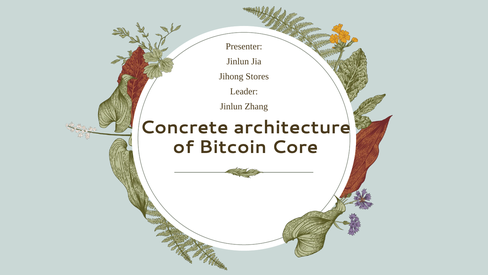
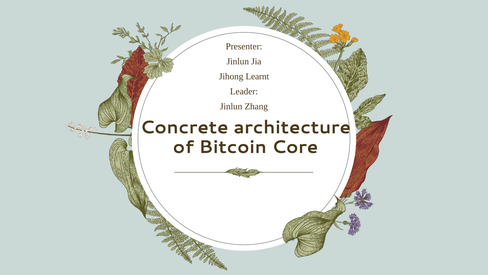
Stores: Stores -> Learnt (257, 76)
